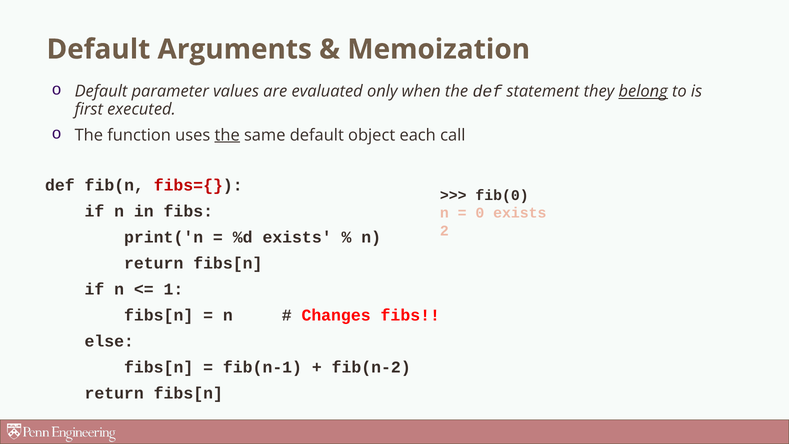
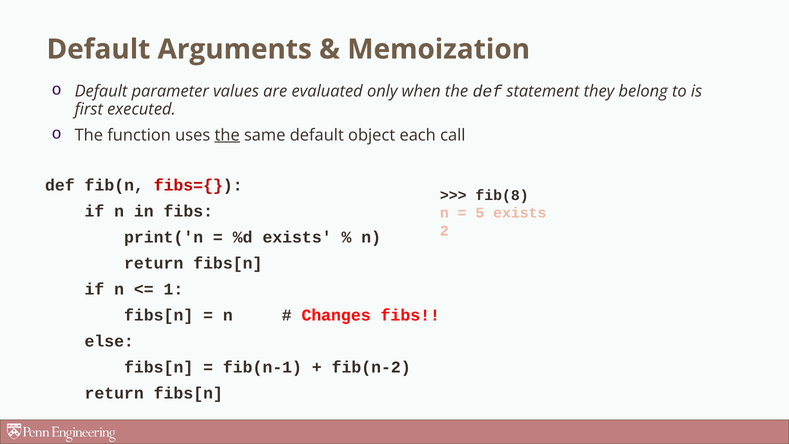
belong underline: present -> none (643, 91)
fib(0: fib(0 -> fib(8 (502, 195)
0: 0 -> 5 (480, 213)
